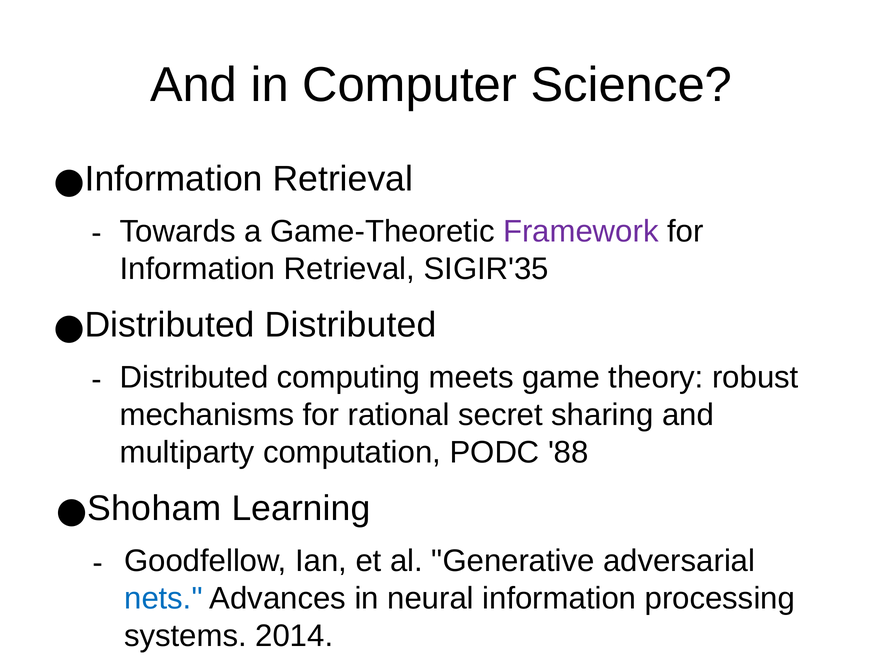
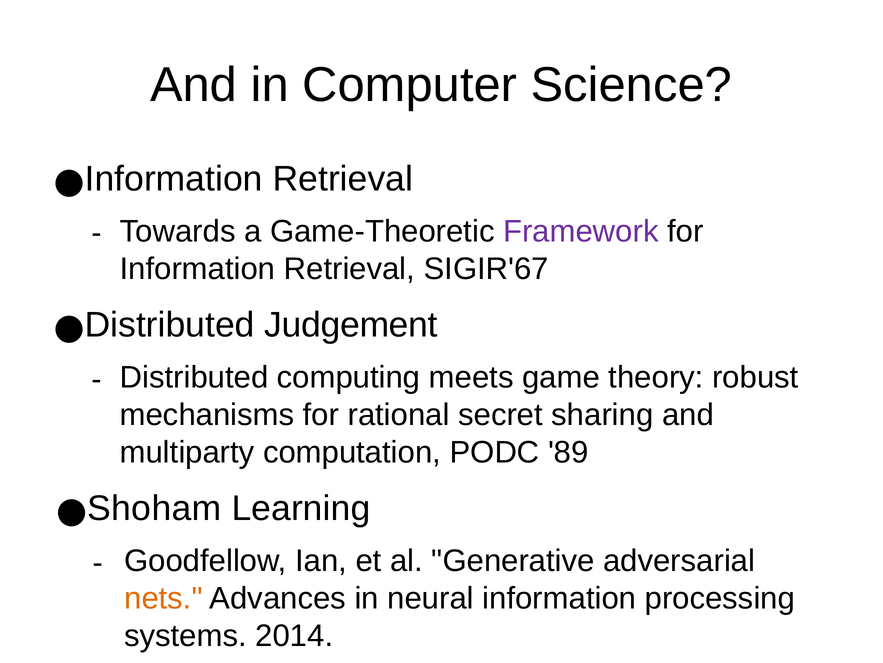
SIGIR'35: SIGIR'35 -> SIGIR'67 (486, 269)
Distributed Distributed: Distributed -> Judgement (351, 325)
88: 88 -> 89 (568, 452)
nets colour: blue -> orange (163, 598)
